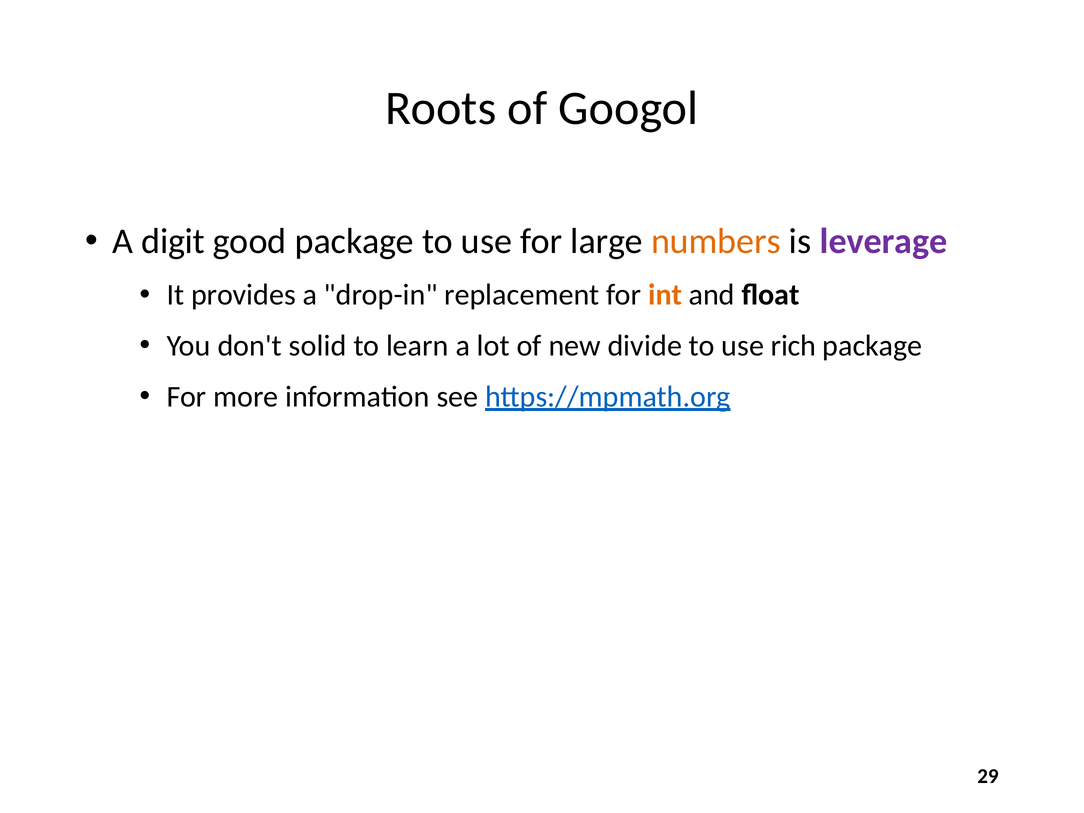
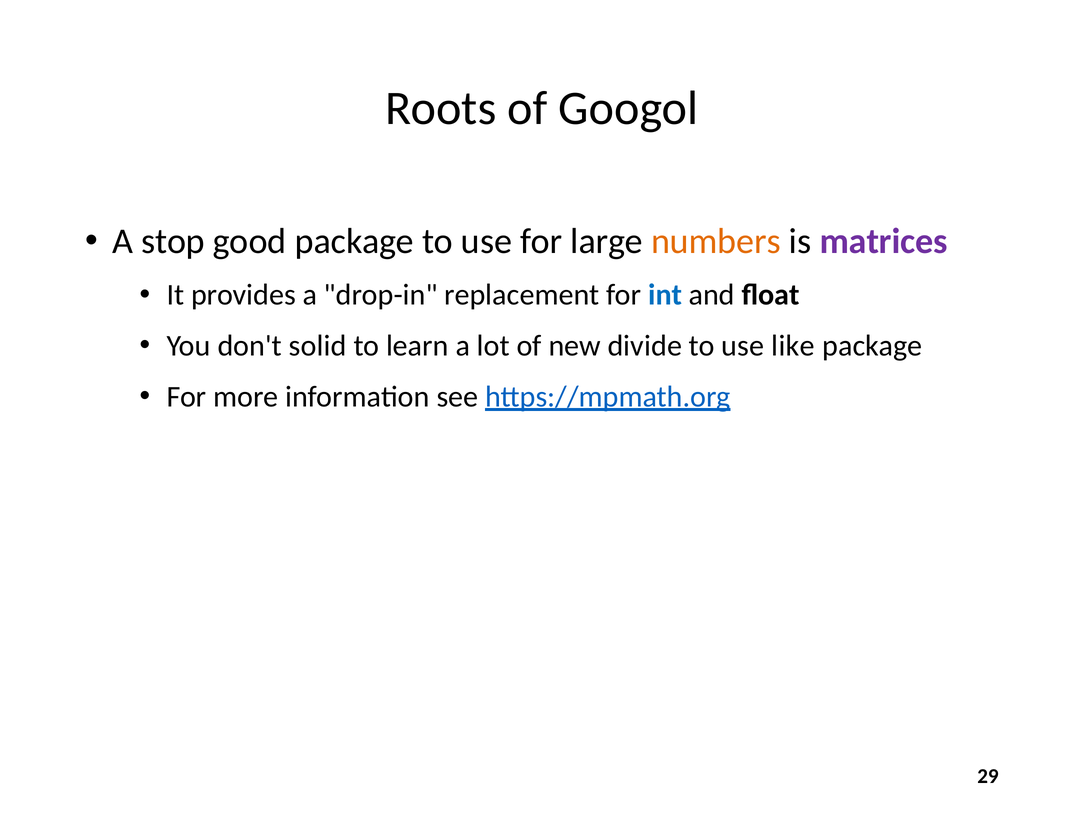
digit: digit -> stop (173, 241)
leverage: leverage -> matrices (884, 241)
int colour: orange -> blue (665, 295)
rich: rich -> like (793, 346)
